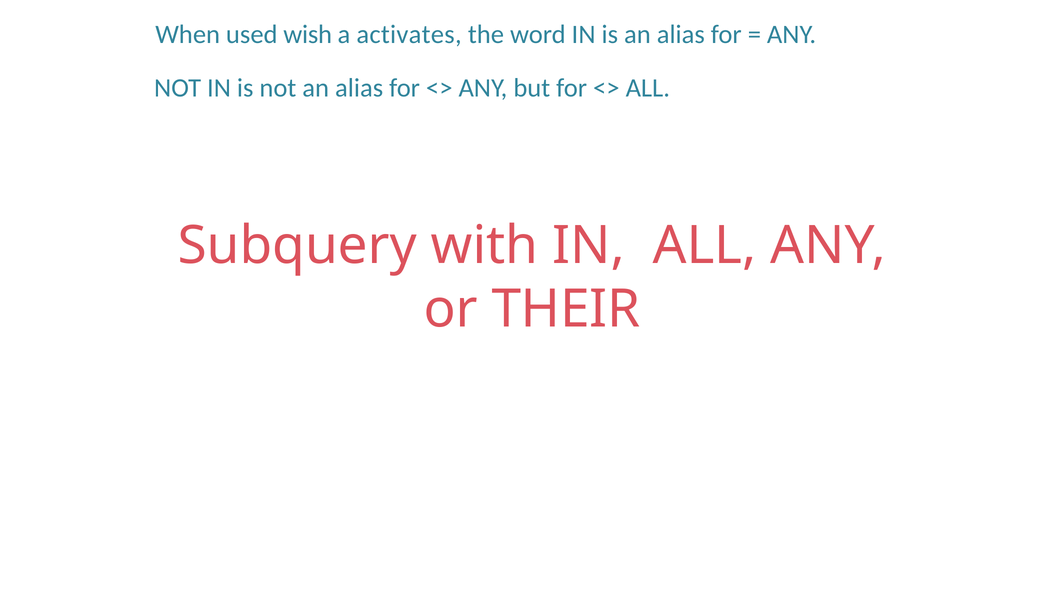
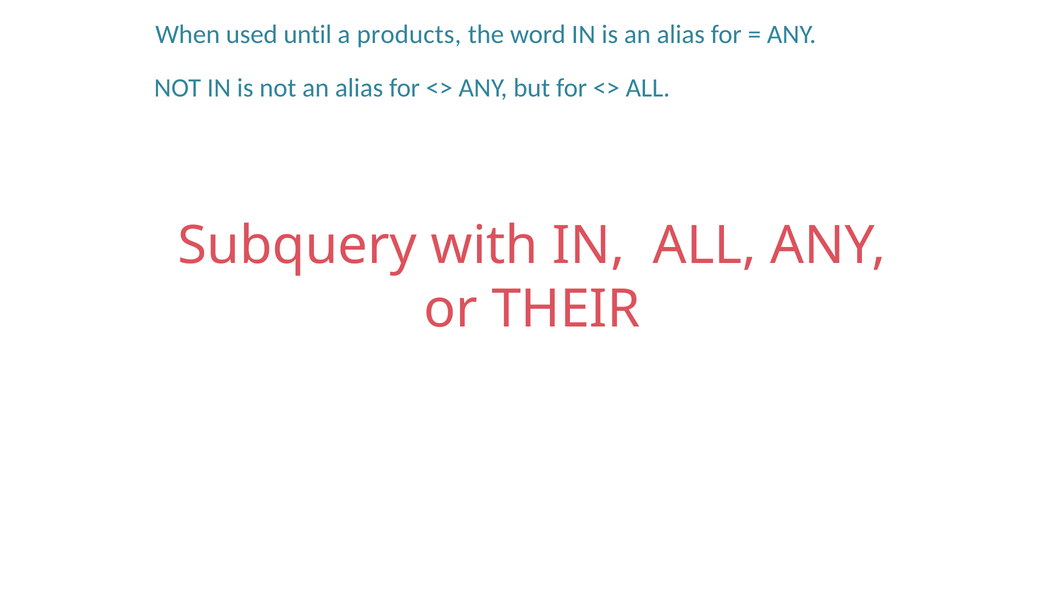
wish: wish -> until (308, 35)
activates: activates -> products (409, 35)
